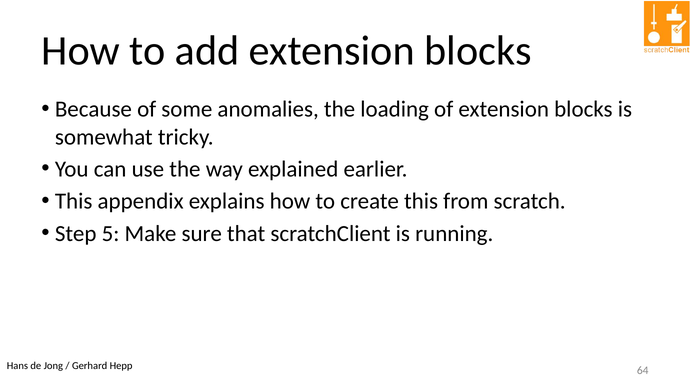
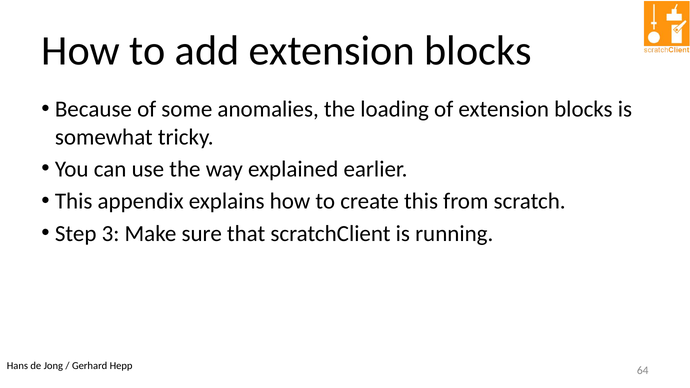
5: 5 -> 3 (111, 234)
